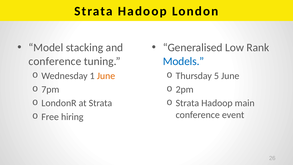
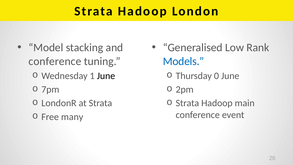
June colour: orange -> black (106, 76)
5: 5 -> 0 (216, 76)
hiring: hiring -> many (72, 117)
